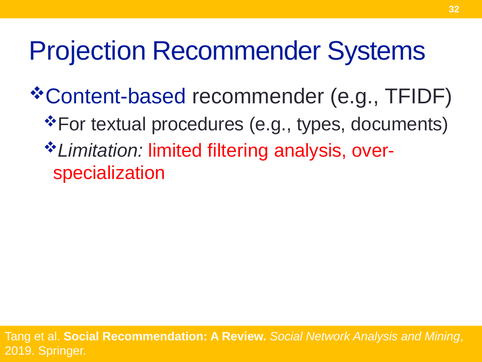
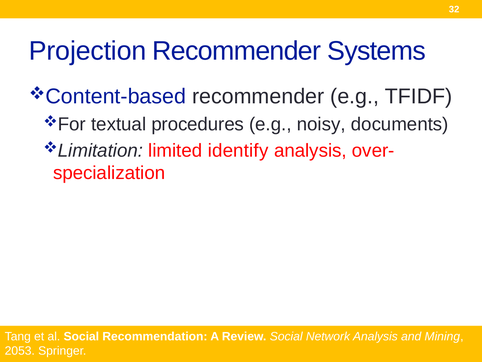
types: types -> noisy (321, 124)
filtering: filtering -> identify (238, 150)
2019: 2019 -> 2053 (20, 350)
